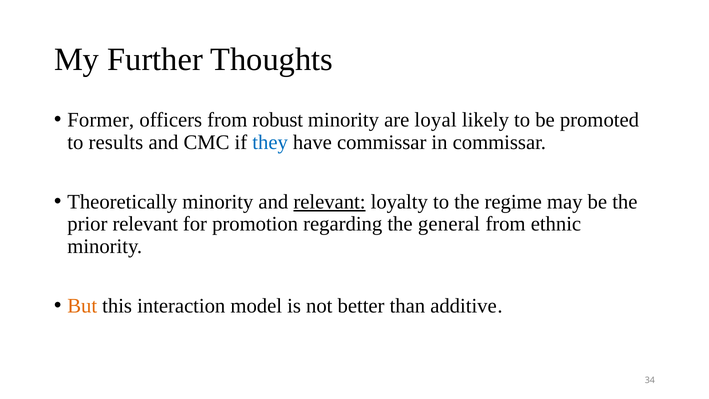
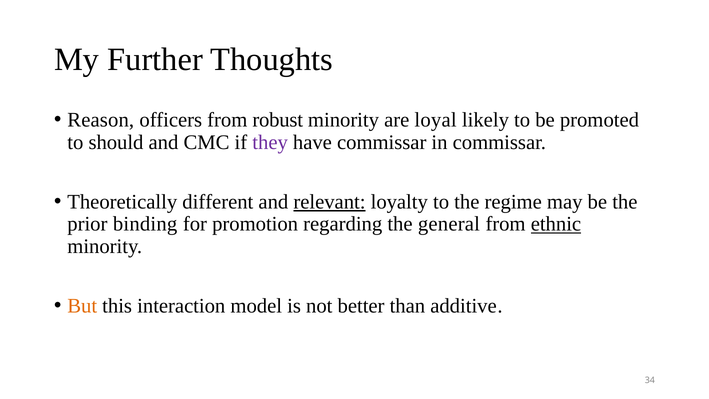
Former: Former -> Reason (101, 120)
results: results -> should (116, 142)
they colour: blue -> purple (270, 142)
Theoretically minority: minority -> different (218, 202)
prior relevant: relevant -> binding (145, 224)
ethnic underline: none -> present (556, 224)
